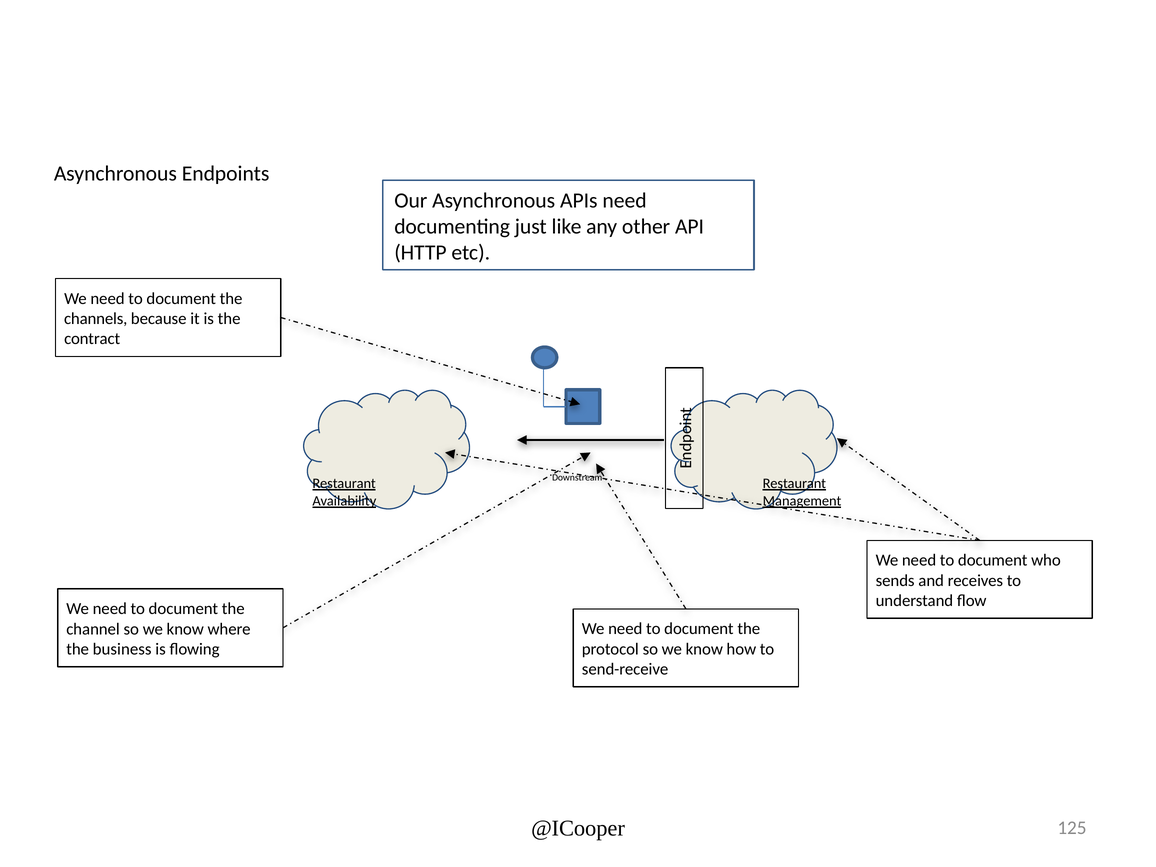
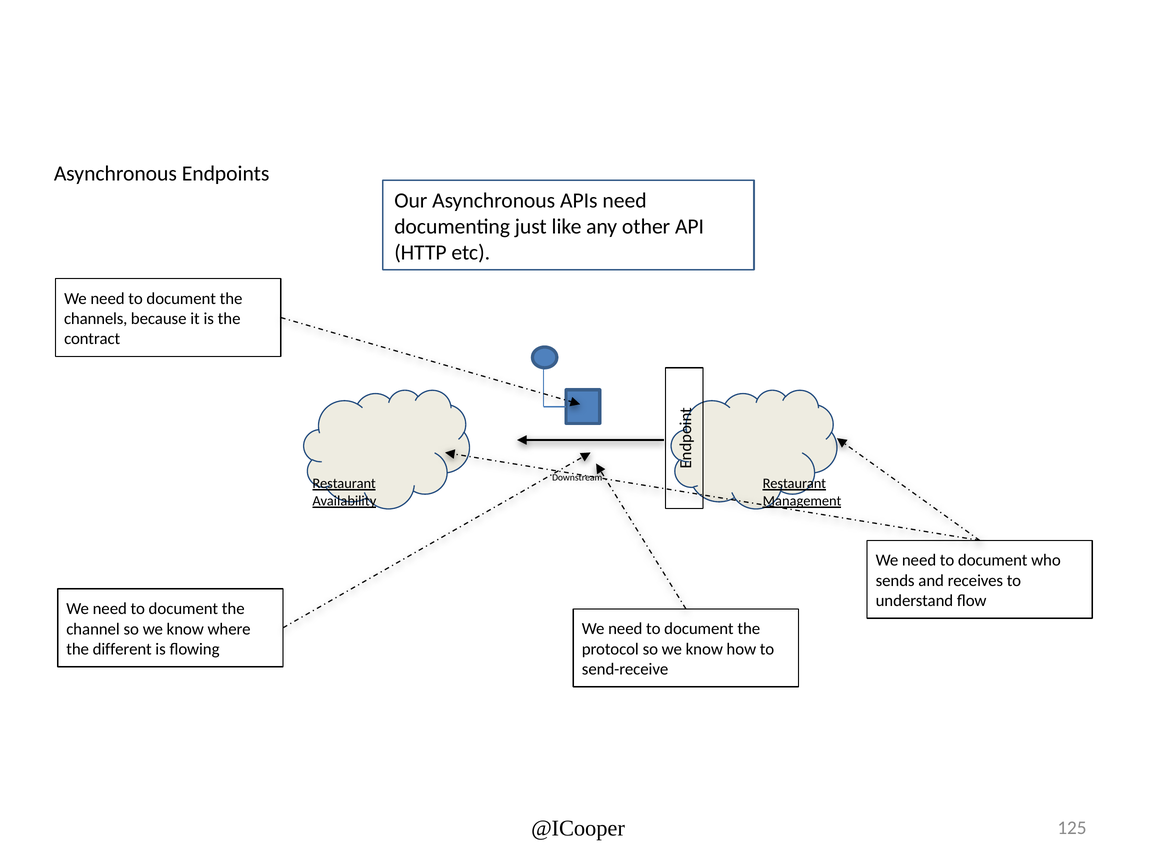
business: business -> different (122, 649)
